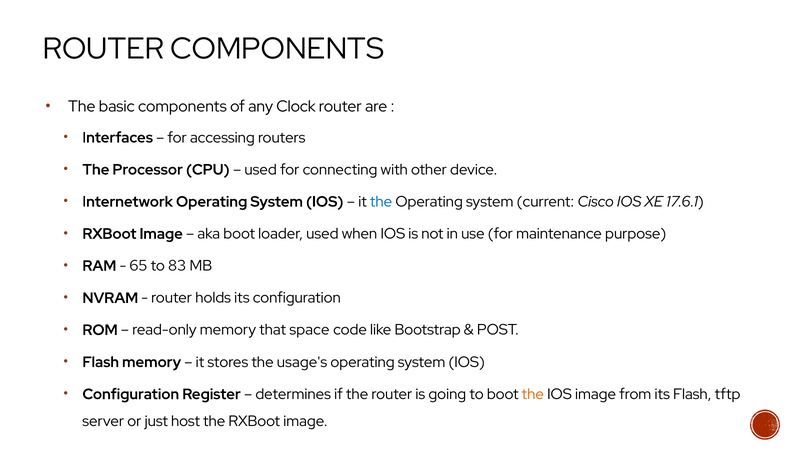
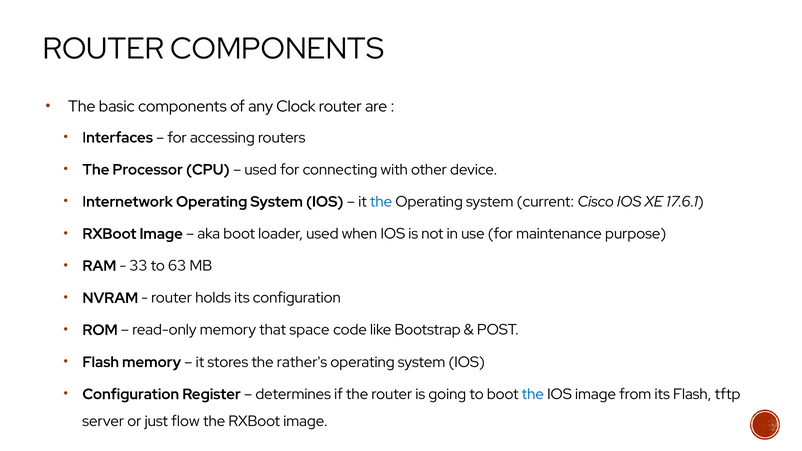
65: 65 -> 33 (138, 266)
83: 83 -> 63 (177, 266)
usage's: usage's -> rather's (302, 362)
the colour: orange -> blue (533, 394)
host: host -> flow (185, 421)
